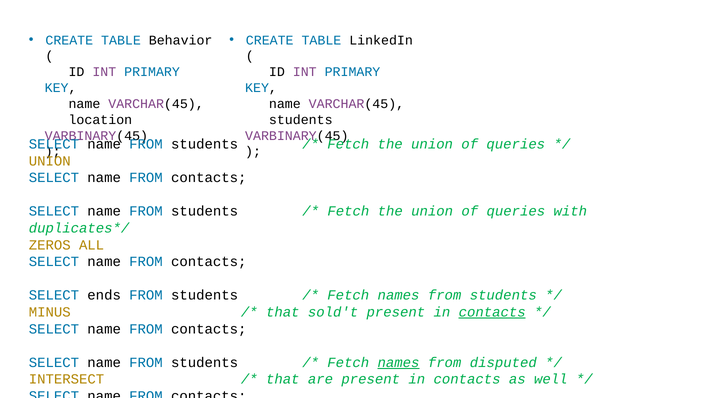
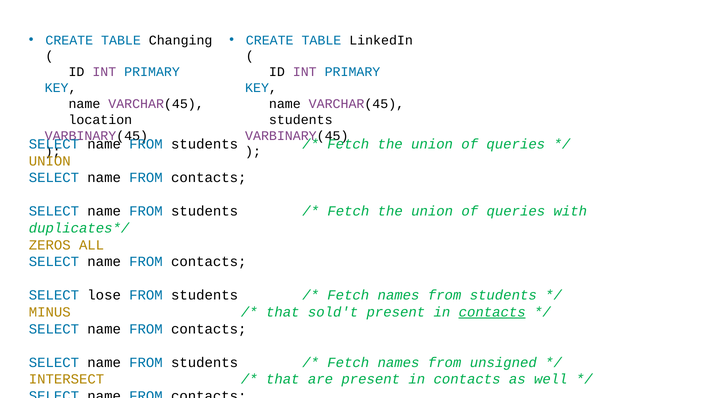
Behavior: Behavior -> Changing (181, 40)
ends: ends -> lose (104, 295)
names underline: present -> none (399, 362)
disputed: disputed -> unsigned (503, 362)
